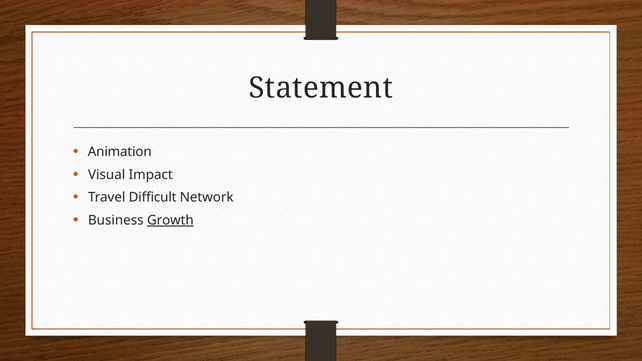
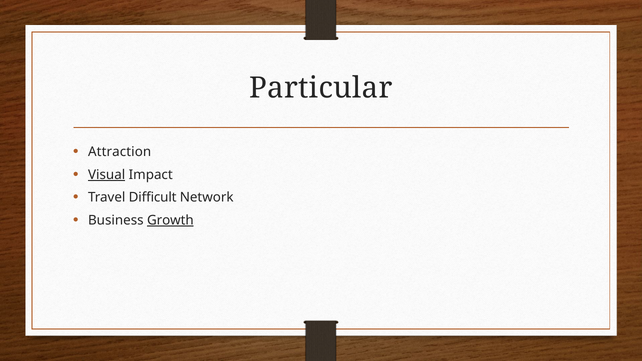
Statement: Statement -> Particular (321, 88)
Animation: Animation -> Attraction (120, 152)
Visual underline: none -> present (107, 175)
